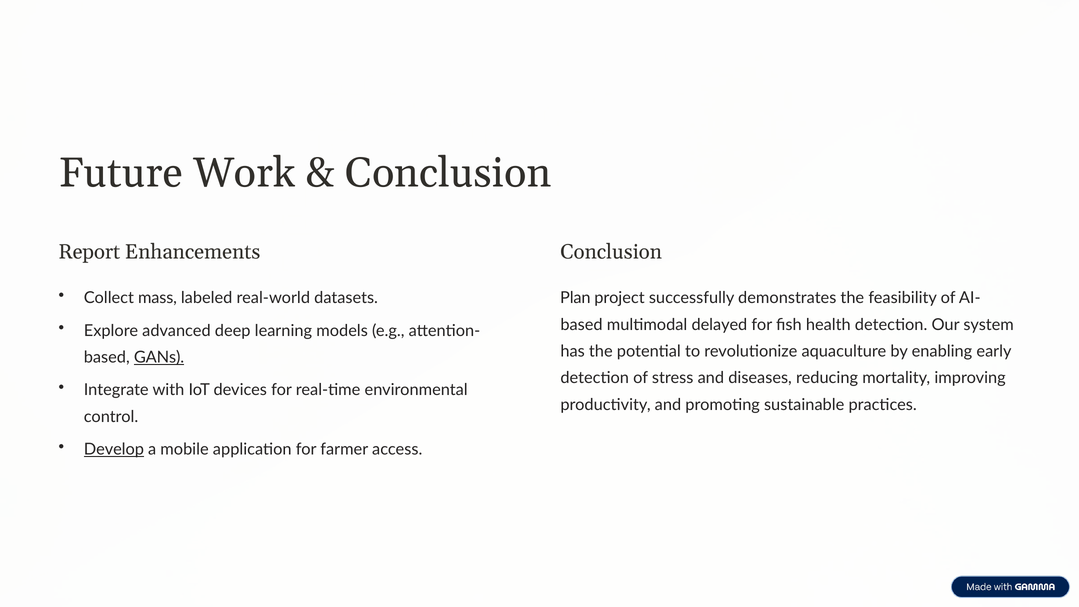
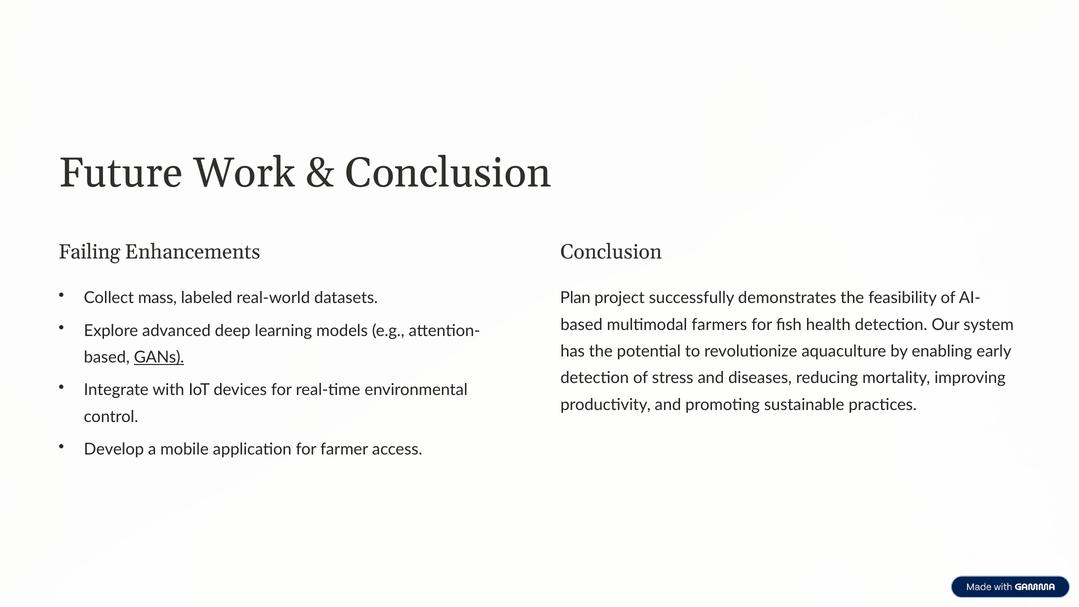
Report: Report -> Failing (89, 252)
delayed: delayed -> farmers (719, 325)
Develop underline: present -> none (114, 449)
